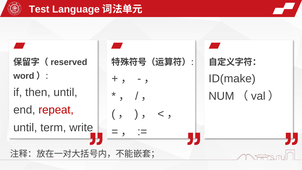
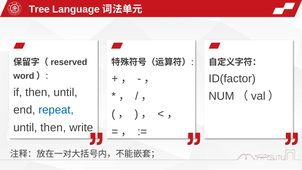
Test: Test -> Tree (39, 9)
ID(make: ID(make -> ID(factor (232, 78)
repeat colour: red -> blue (56, 110)
until term: term -> then (53, 128)
